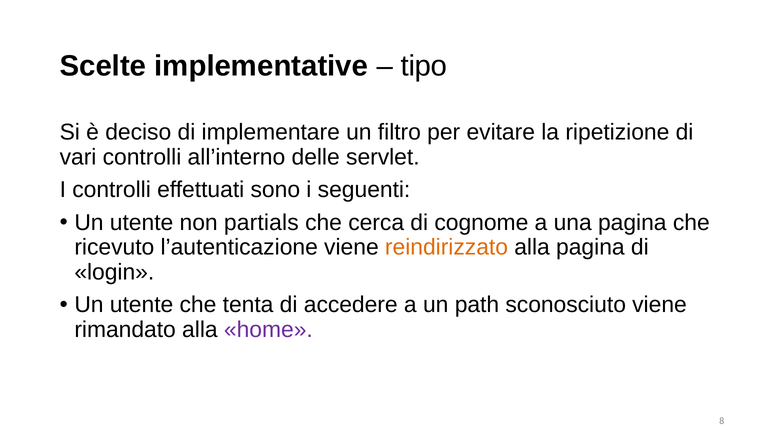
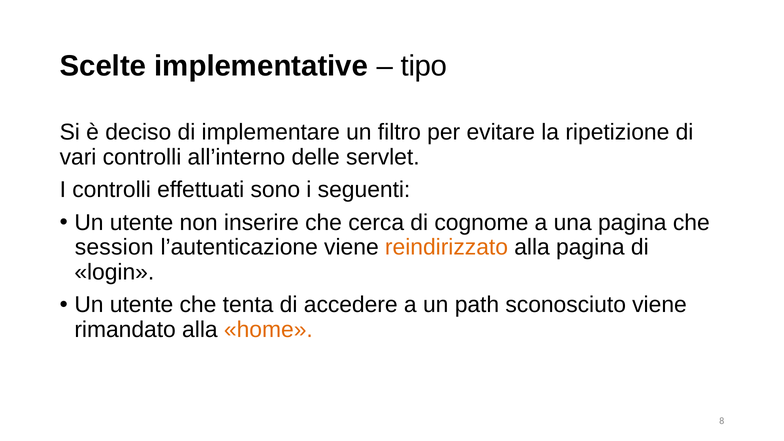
partials: partials -> inserire (261, 223)
ricevuto: ricevuto -> session (114, 247)
home colour: purple -> orange (268, 330)
